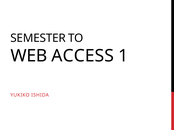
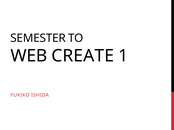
ACCESS: ACCESS -> CREATE (83, 56)
